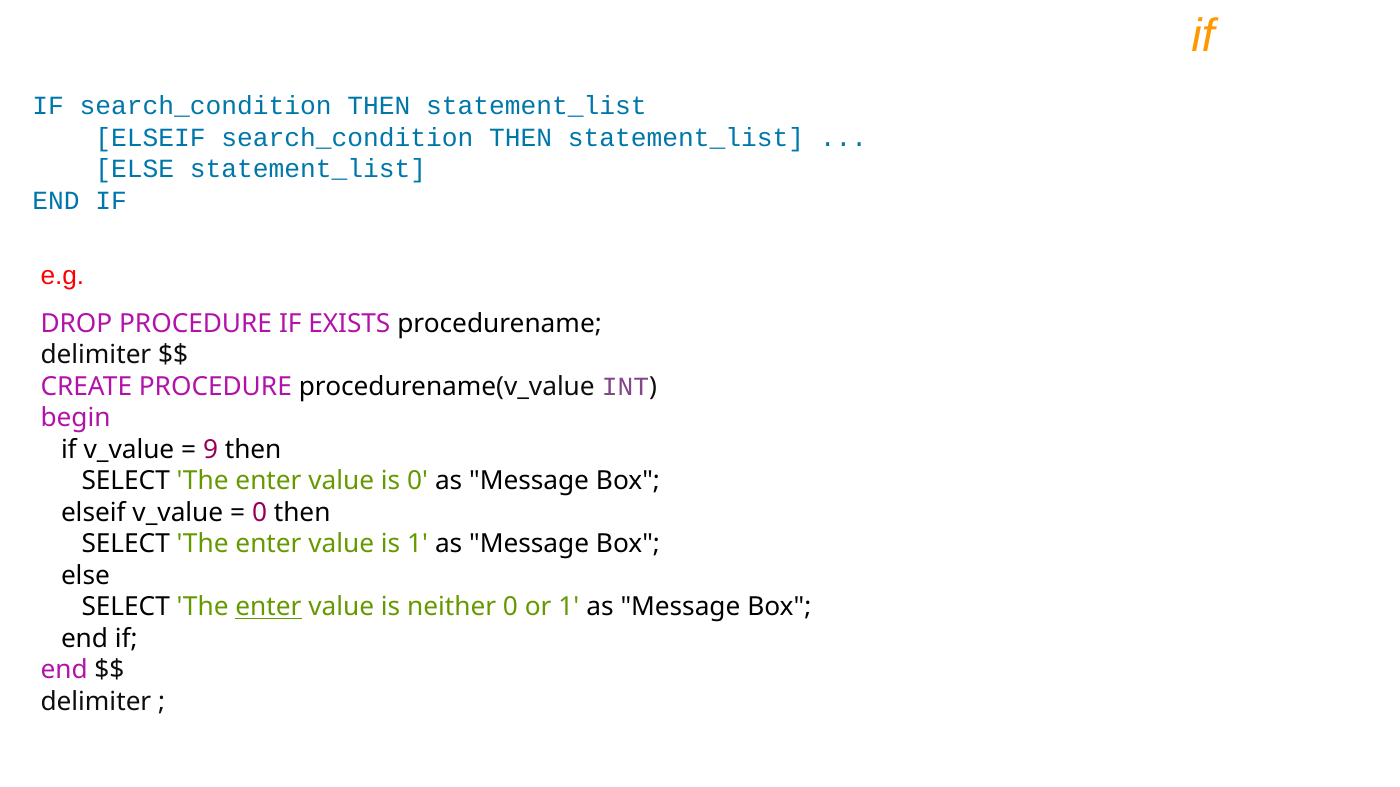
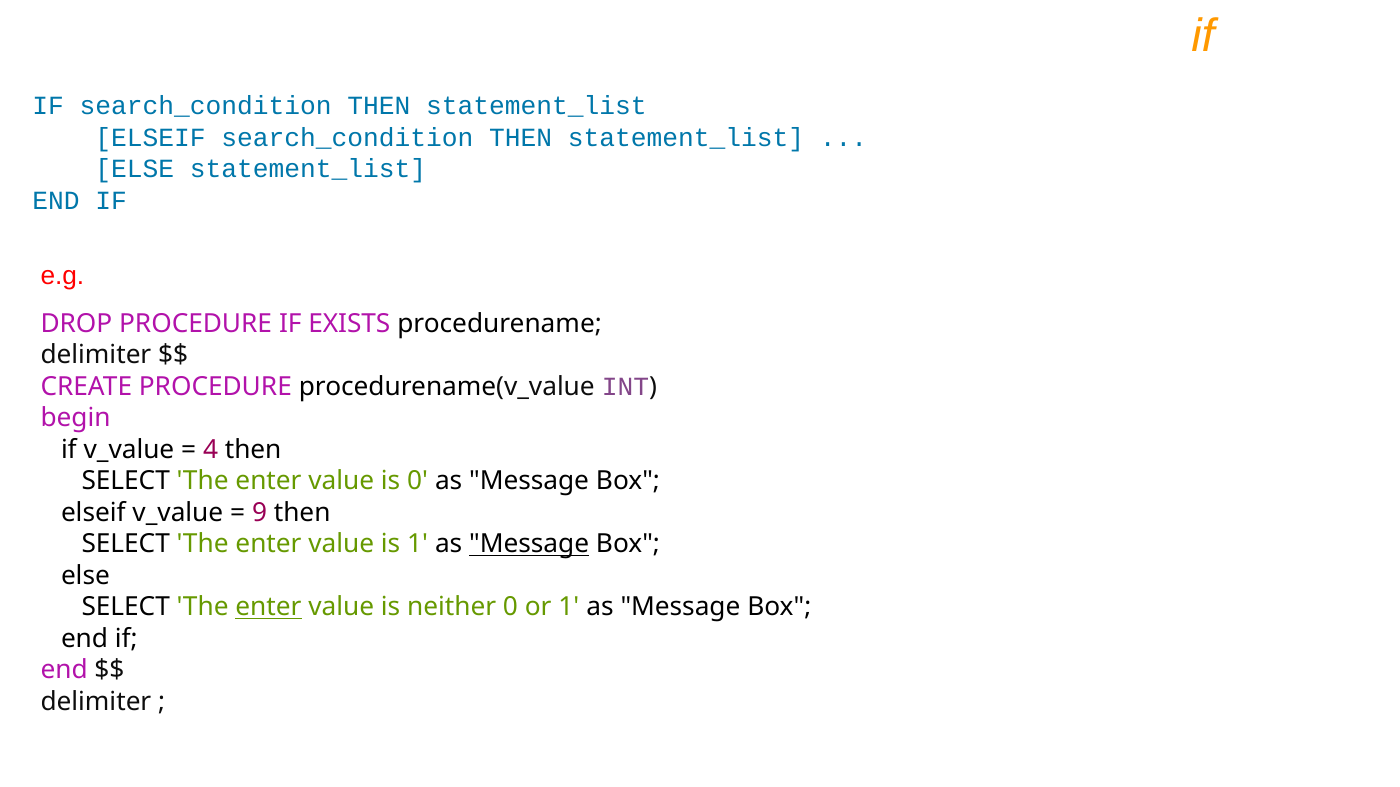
9: 9 -> 4 (211, 450)
0: 0 -> 9 (260, 513)
Message underline: none -> present (529, 544)
